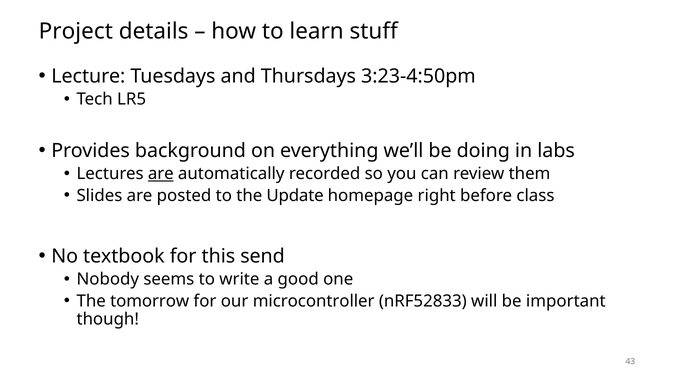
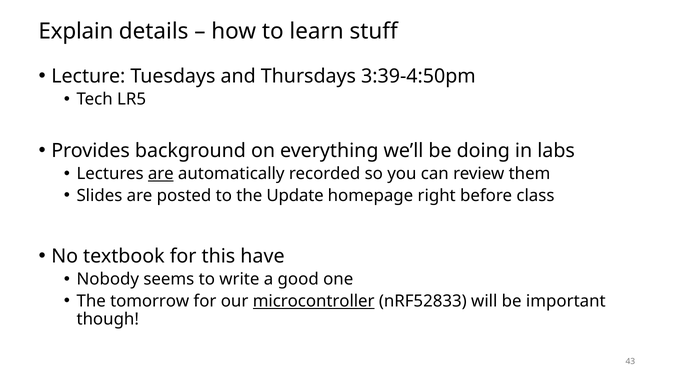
Project: Project -> Explain (76, 31)
3:23-4:50pm: 3:23-4:50pm -> 3:39-4:50pm (418, 76)
send: send -> have (262, 256)
microcontroller underline: none -> present (314, 301)
